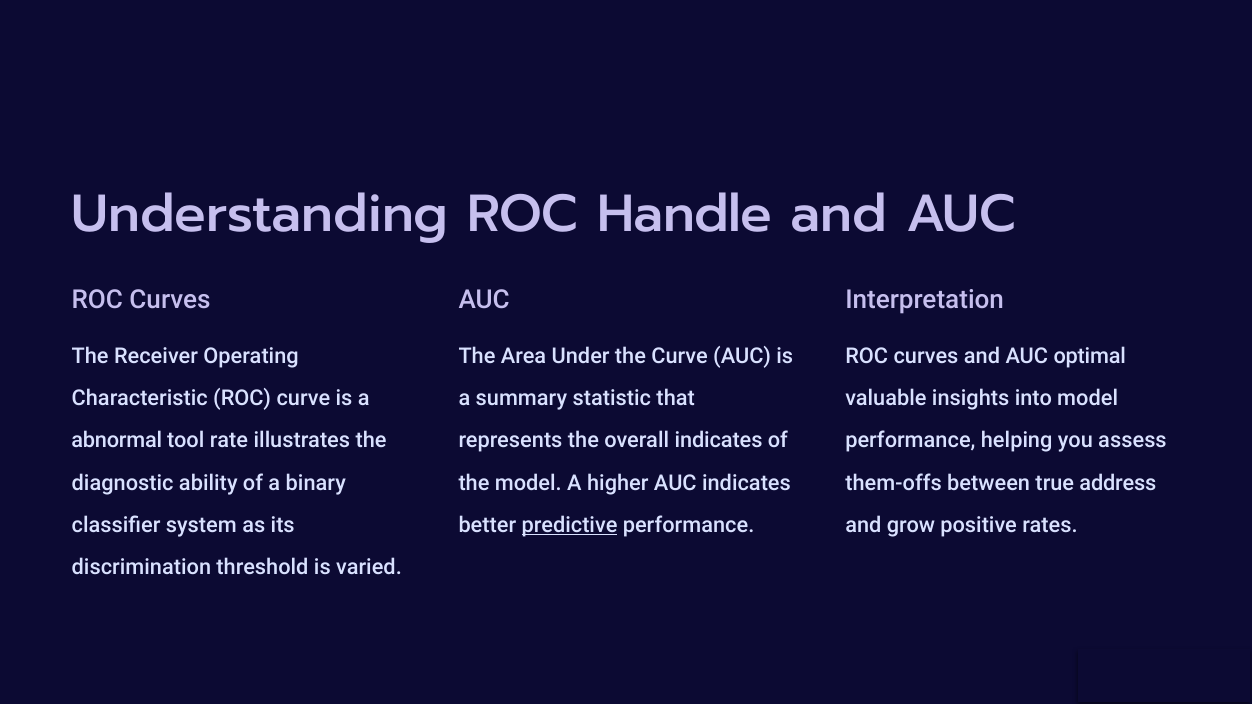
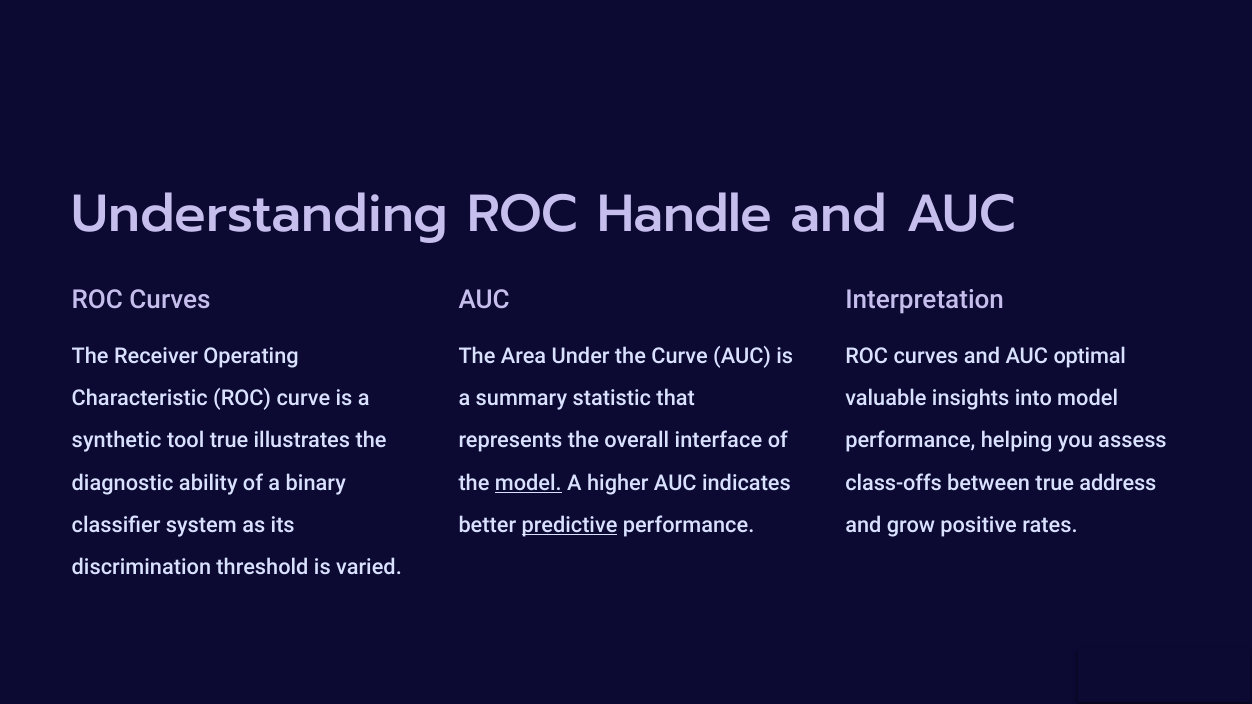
abnormal: abnormal -> synthetic (117, 441)
tool rate: rate -> true (229, 441)
overall indicates: indicates -> interface (718, 441)
model underline: none -> present (528, 483)
them-offs: them-offs -> class-offs (894, 483)
